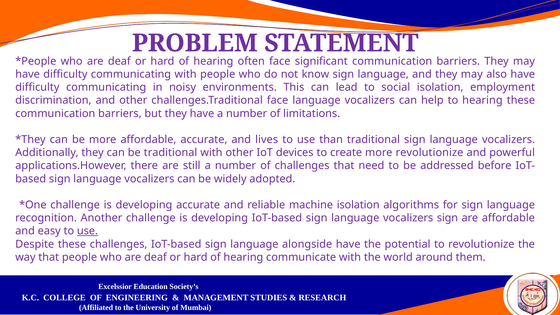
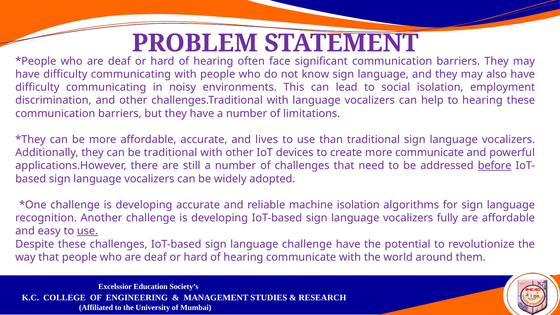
challenges.Traditional face: face -> with (278, 100)
more revolutionize: revolutionize -> communicate (430, 153)
before underline: none -> present (495, 166)
vocalizers sign: sign -> fully (447, 218)
language alongside: alongside -> challenge (307, 244)
